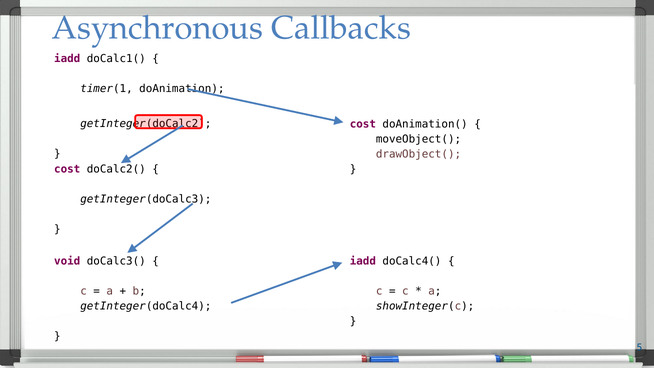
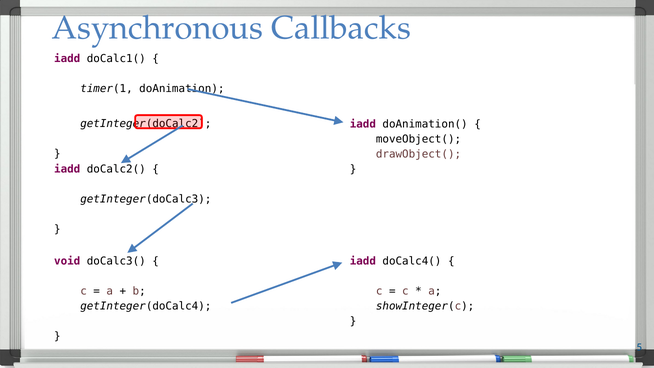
cost: cost -> iadd (363, 124)
cost: cost -> iadd (67, 169)
